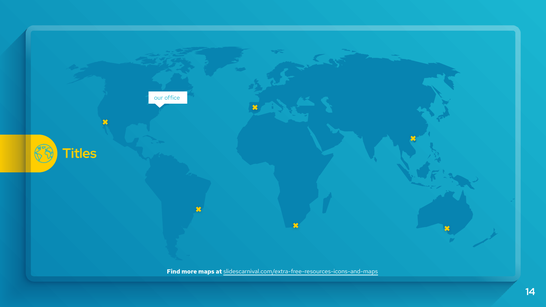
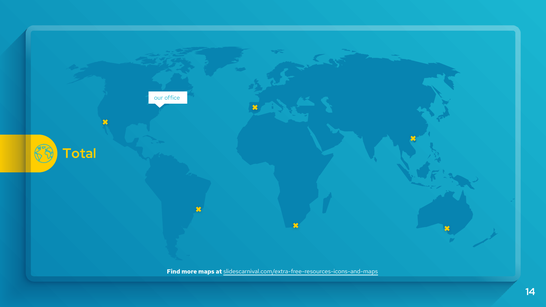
Titles: Titles -> Total (79, 153)
